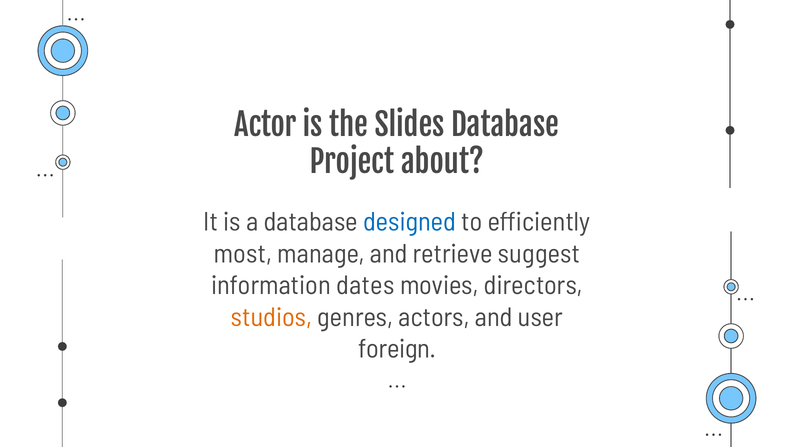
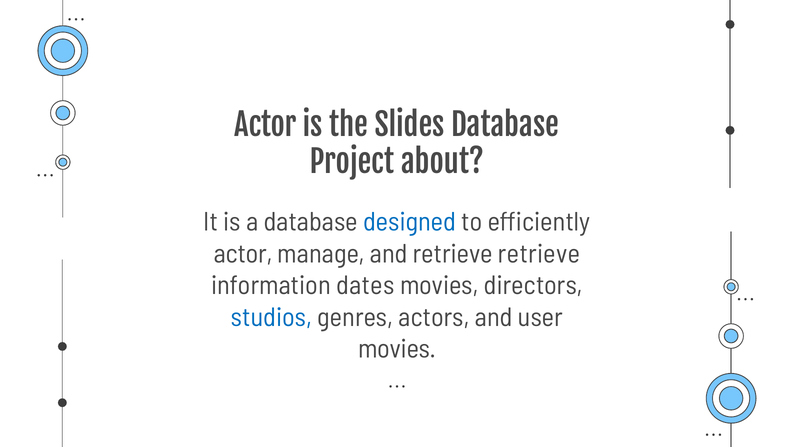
most: most -> actor (243, 254)
retrieve suggest: suggest -> retrieve (539, 254)
studios colour: orange -> blue (272, 317)
foreign: foreign -> movies (397, 349)
